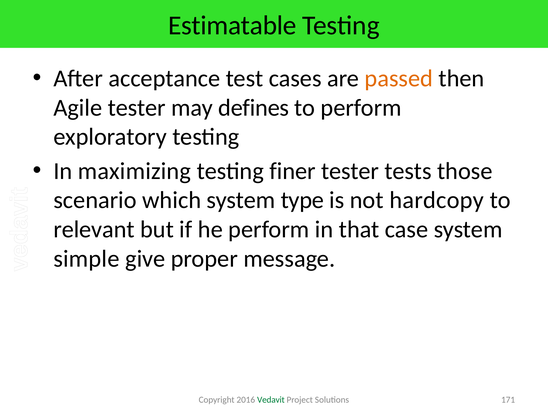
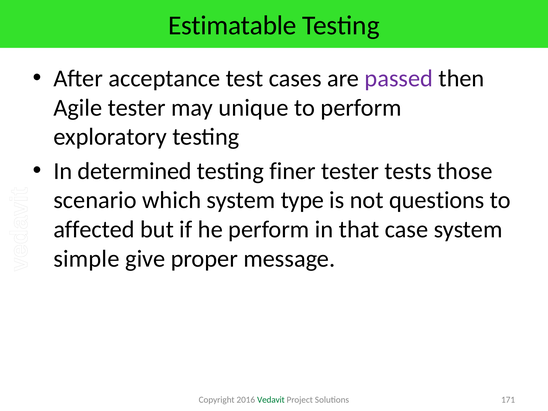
passed colour: orange -> purple (399, 78)
defines: defines -> unique (253, 108)
maximizing: maximizing -> determined (135, 171)
hardcopy: hardcopy -> questions (437, 200)
relevant: relevant -> affected (94, 229)
